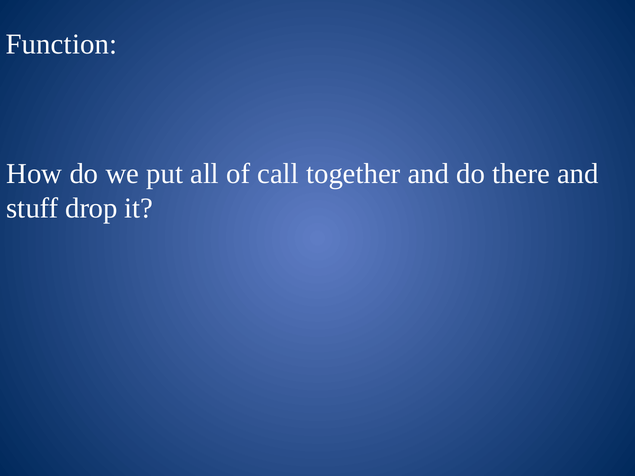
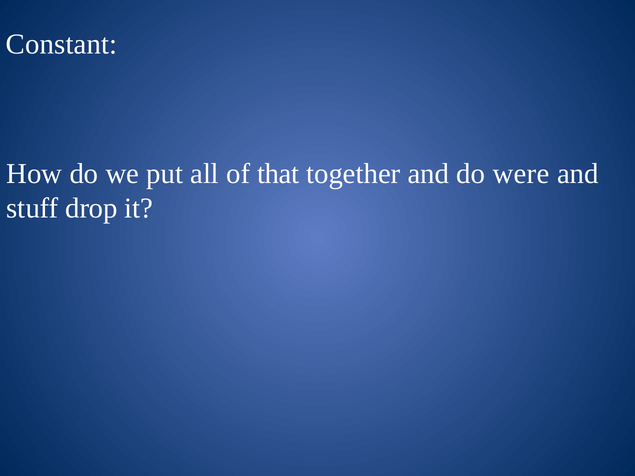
Function: Function -> Constant (62, 44)
call: call -> that (278, 174)
there: there -> were (521, 174)
